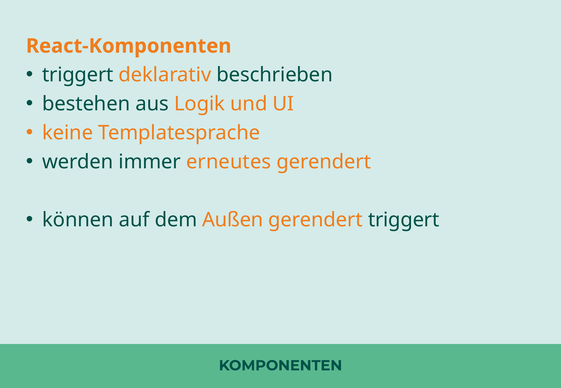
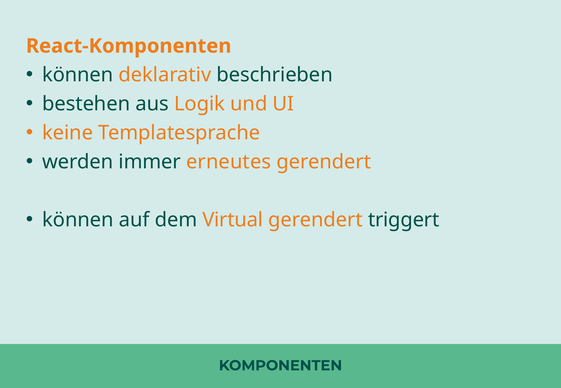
triggert: triggert -> können (78, 75)
Außen: Außen -> Virtual (233, 220)
